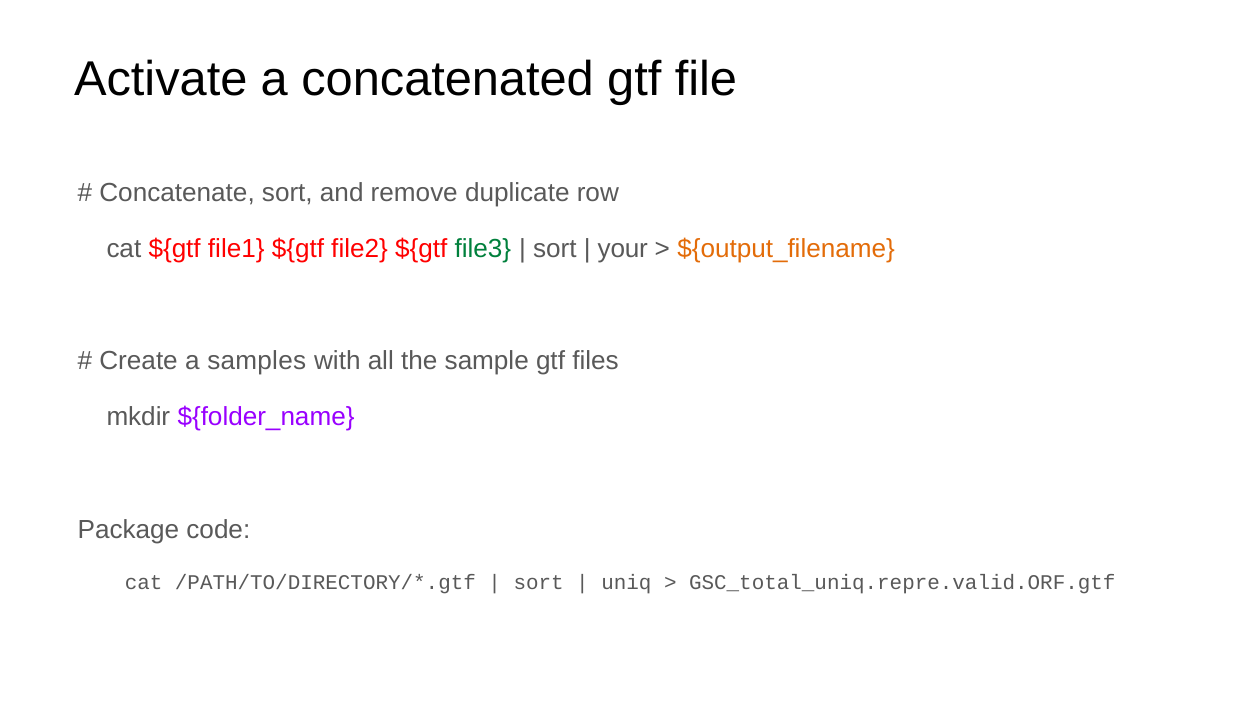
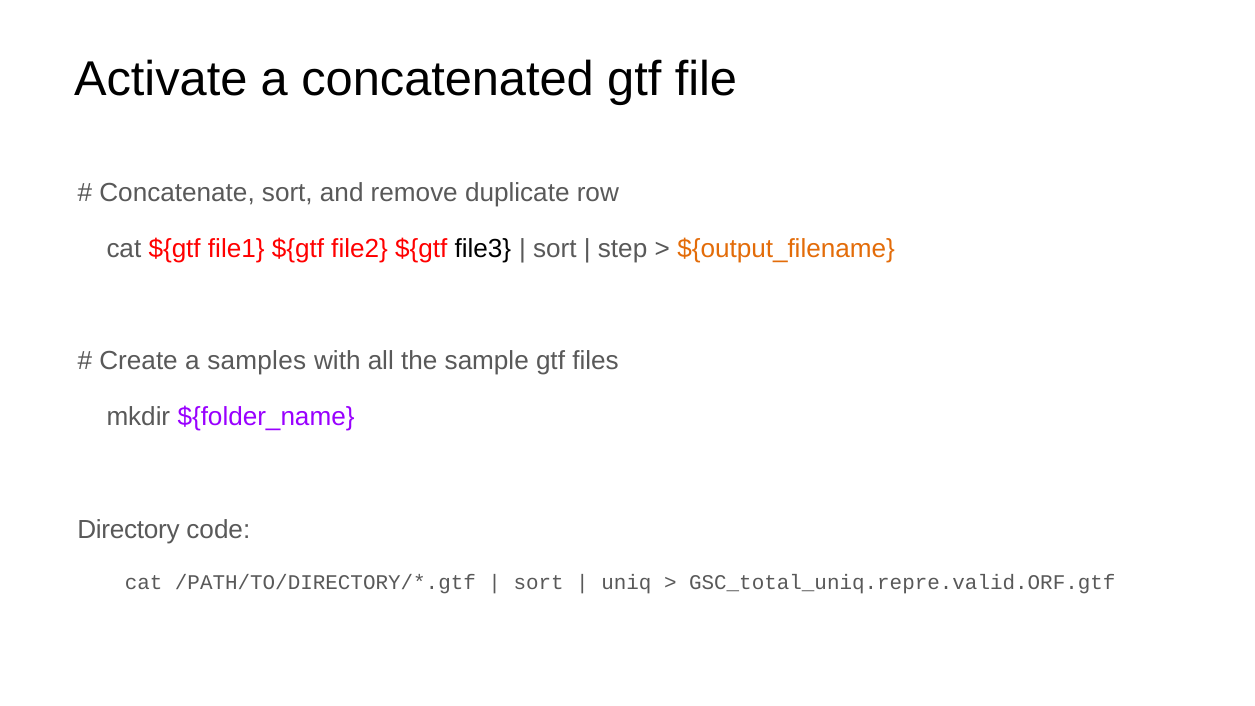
file3 colour: green -> black (483, 249)
your: your -> step (623, 249)
Package: Package -> Directory (129, 529)
